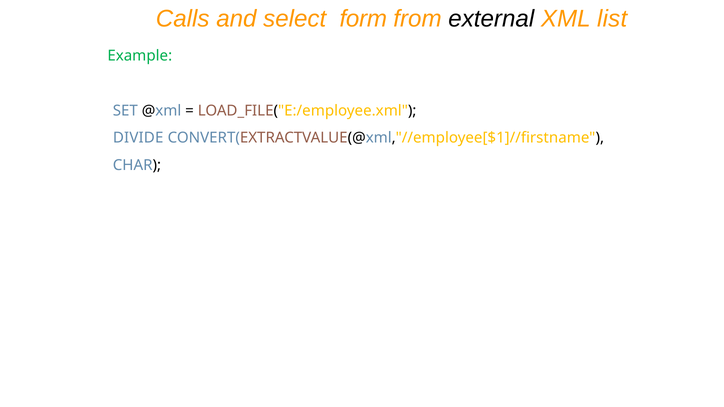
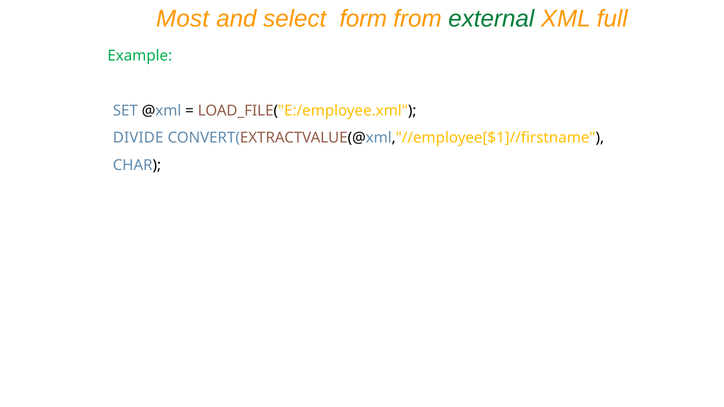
Calls: Calls -> Most (183, 19)
external colour: black -> green (491, 19)
list: list -> full (612, 19)
